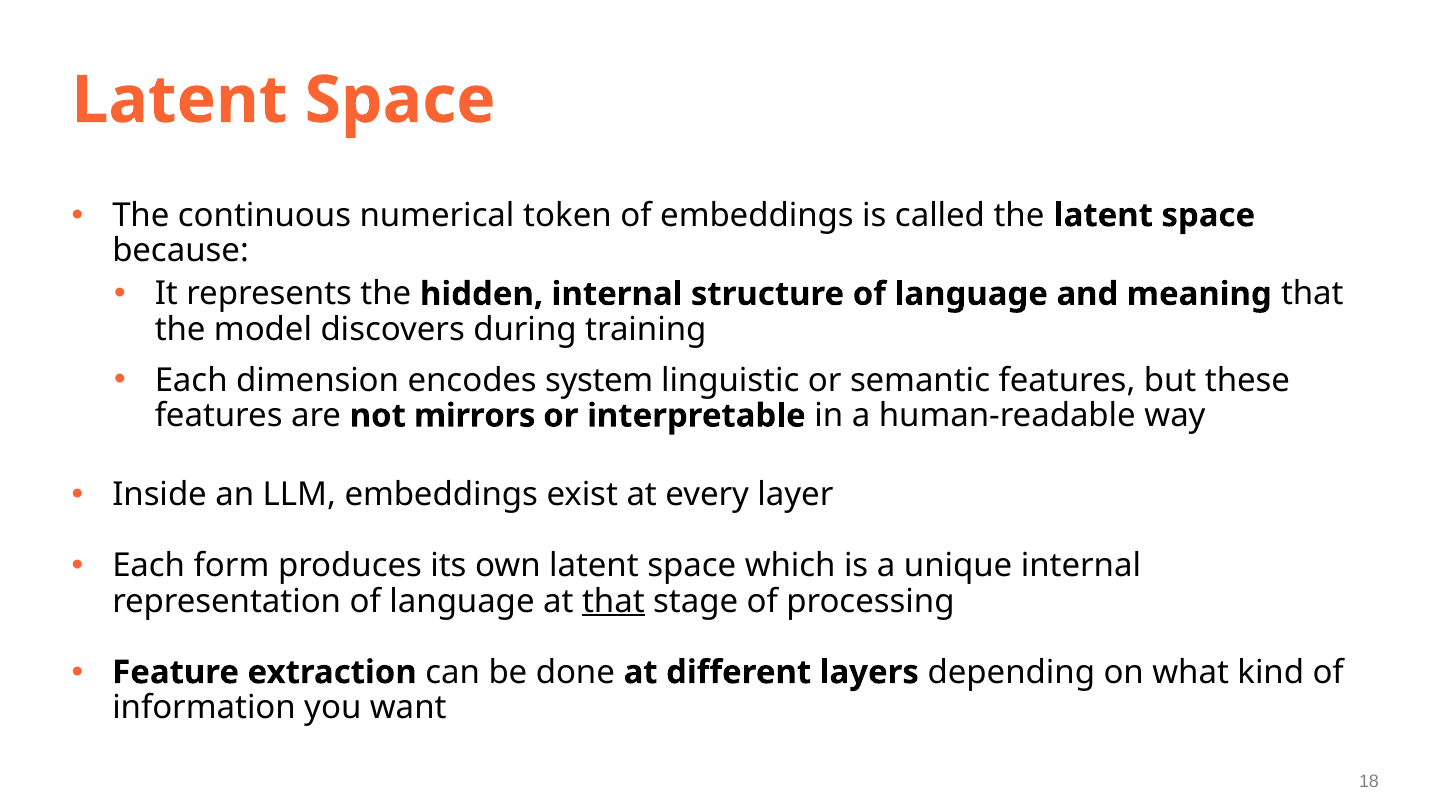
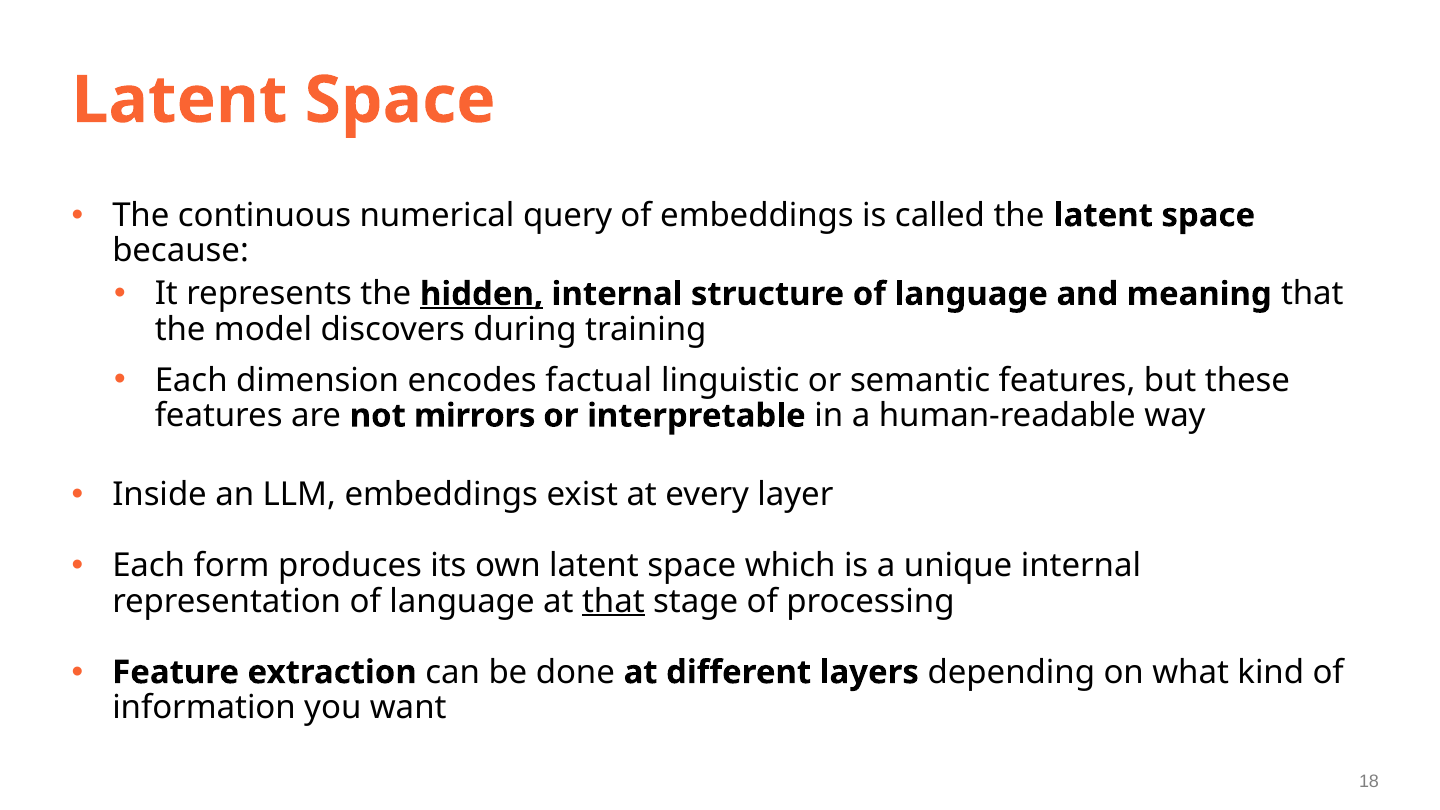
token: token -> query (568, 215)
hidden underline: none -> present (482, 294)
system: system -> factual (599, 380)
